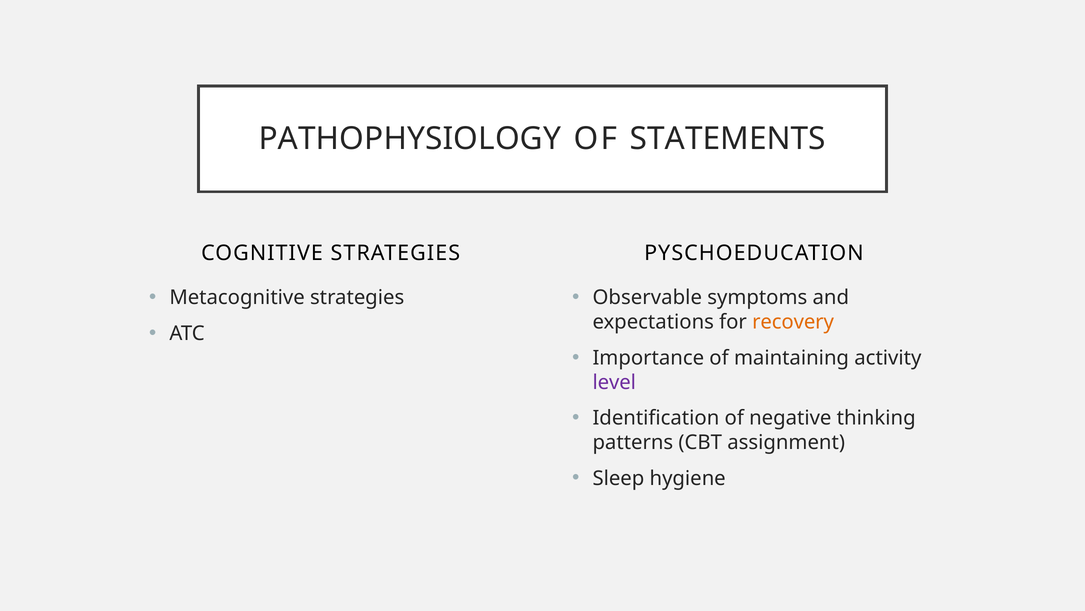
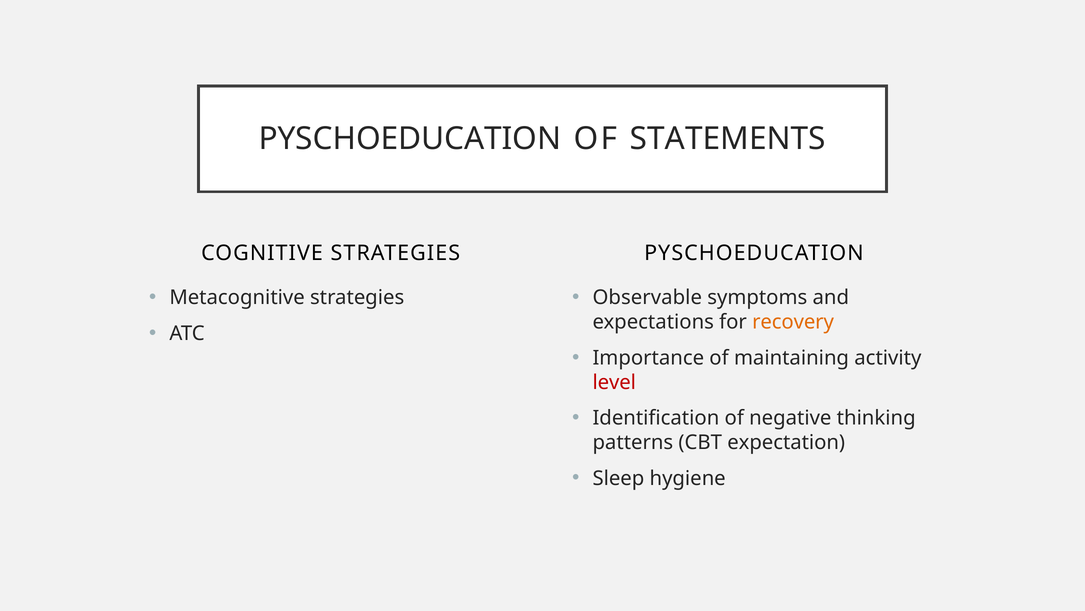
PATHOPHYSIOLOGY: PATHOPHYSIOLOGY -> PYSCHOEDUCATION (410, 139)
level colour: purple -> red (614, 382)
assignment: assignment -> expectation (786, 442)
